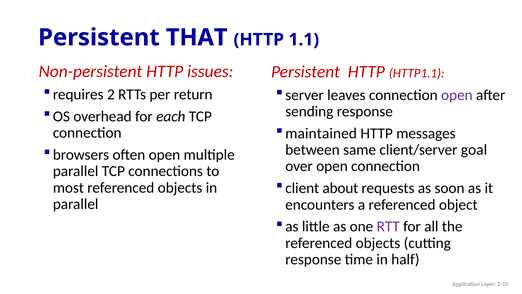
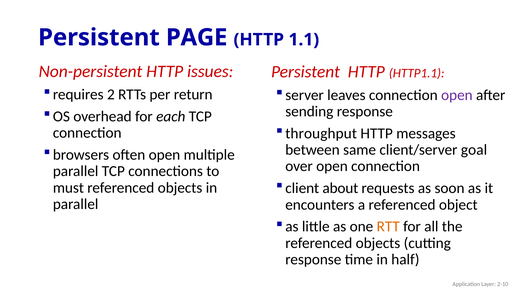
THAT: THAT -> PAGE (197, 37)
maintained: maintained -> throughput (321, 133)
most: most -> must (68, 187)
RTT colour: purple -> orange (388, 226)
